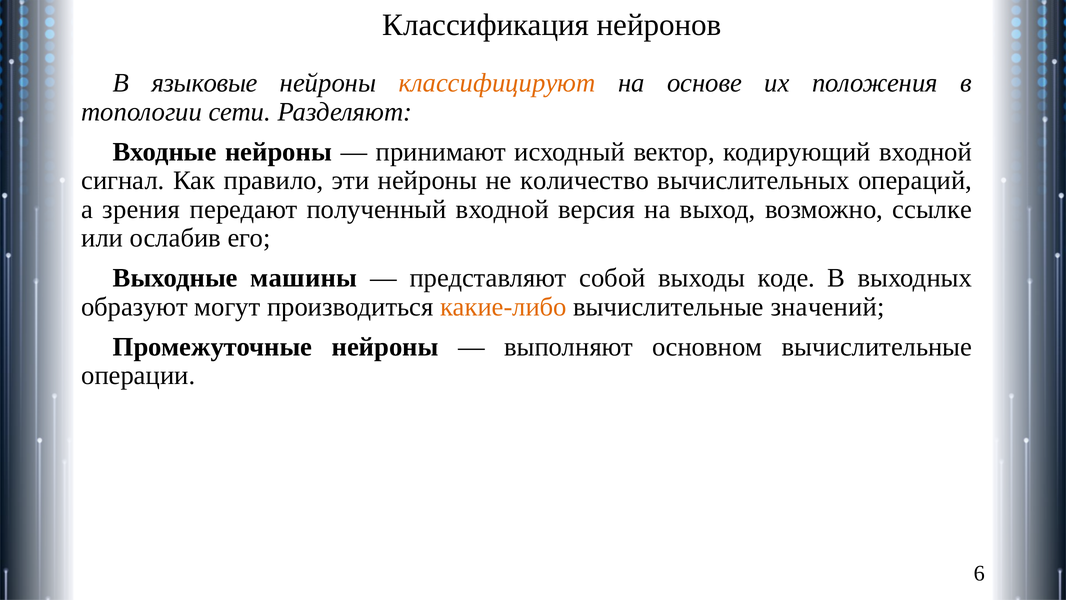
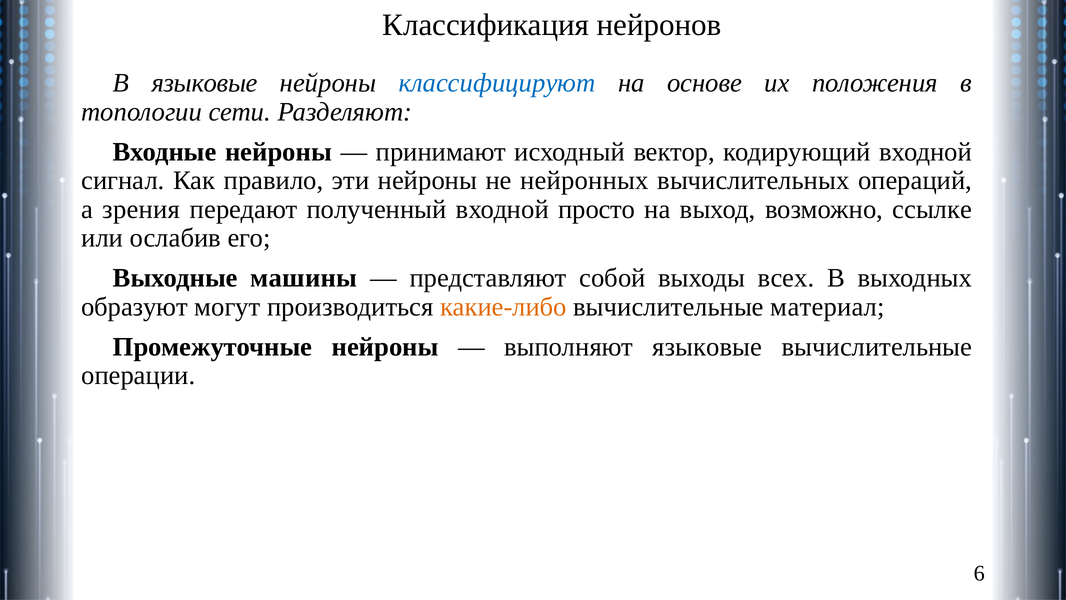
классифицируют colour: orange -> blue (497, 83)
количество: количество -> нейронных (585, 180)
версия: версия -> просто (597, 209)
коде: коде -> всех (786, 278)
значений: значений -> материал (828, 307)
выполняют основном: основном -> языковые (707, 347)
